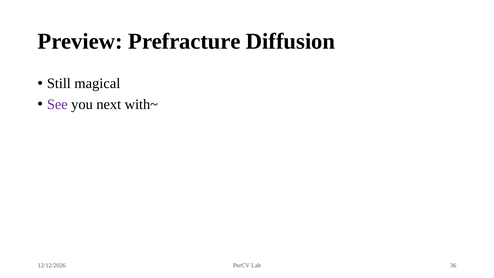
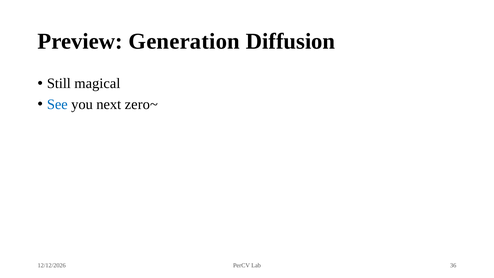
Prefracture: Prefracture -> Generation (184, 41)
See colour: purple -> blue (57, 104)
with~: with~ -> zero~ (141, 104)
